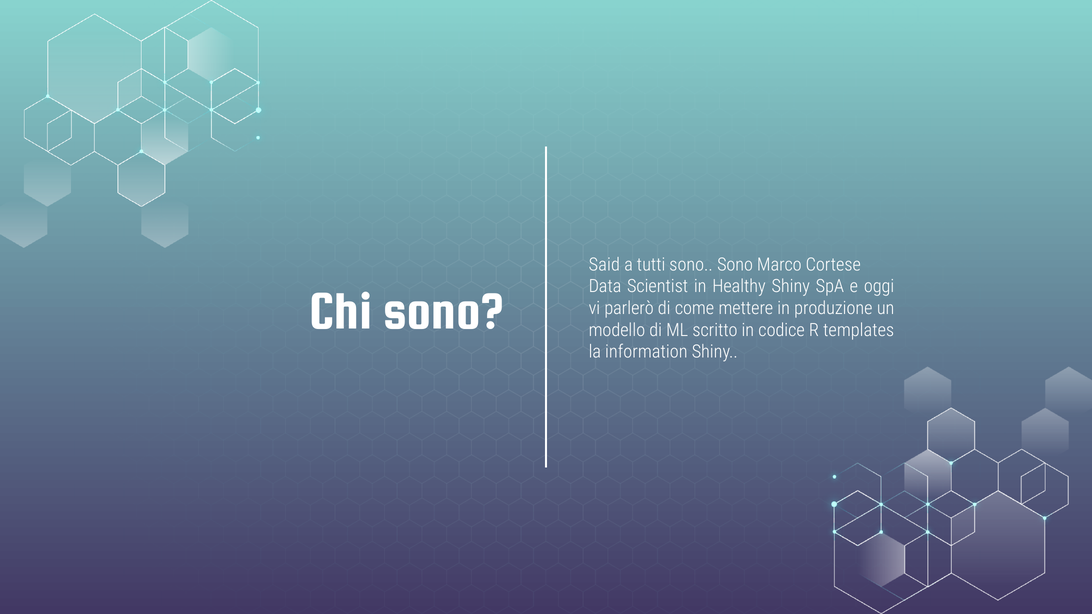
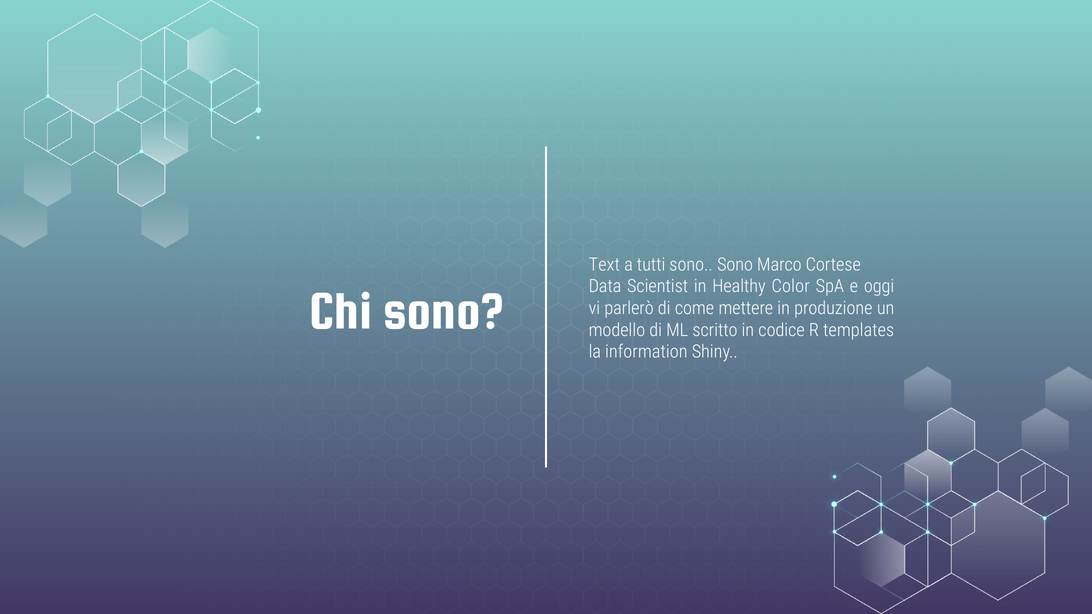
Said: Said -> Text (604, 265)
Healthy Shiny: Shiny -> Color (791, 287)
